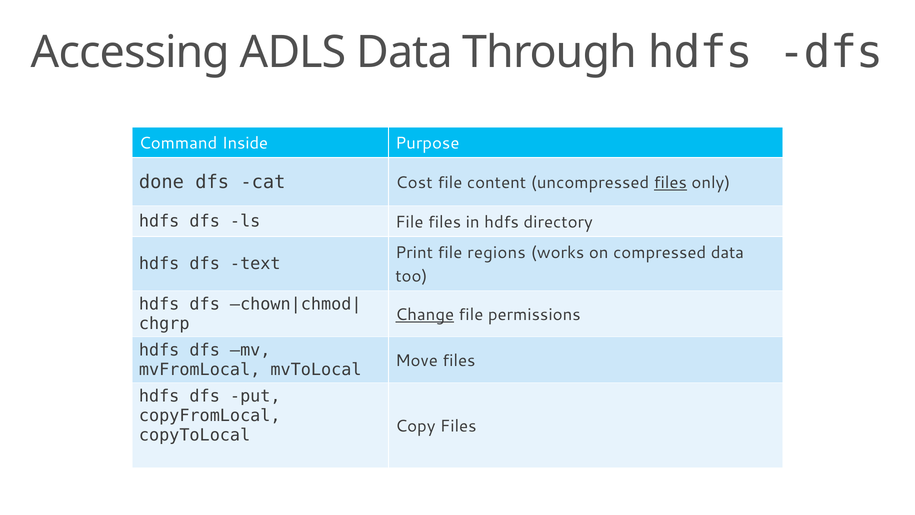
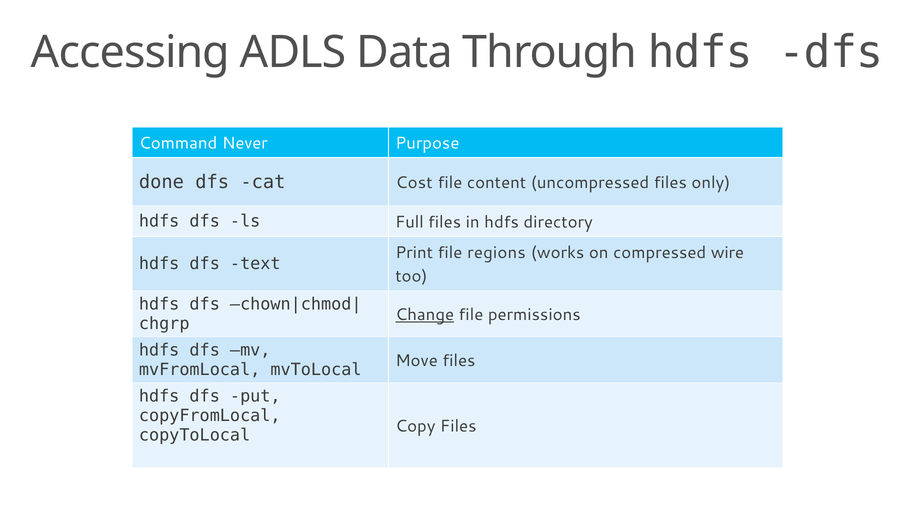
Inside: Inside -> Never (245, 143)
files underline: present -> none (670, 182)
ls File: File -> Full (409, 222)
compressed data: data -> wire (727, 252)
